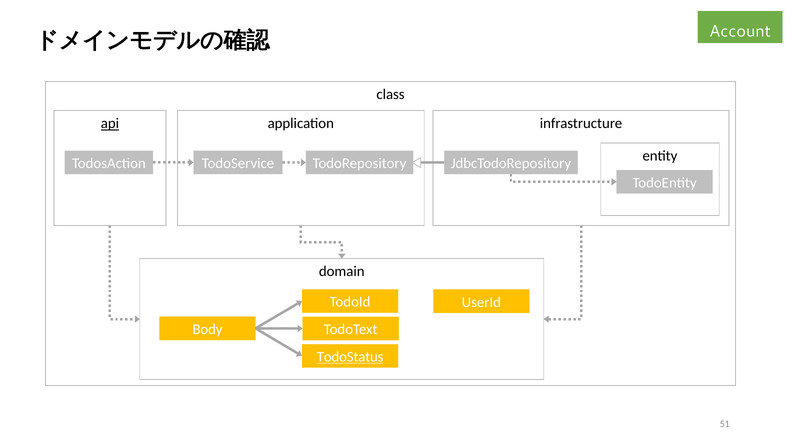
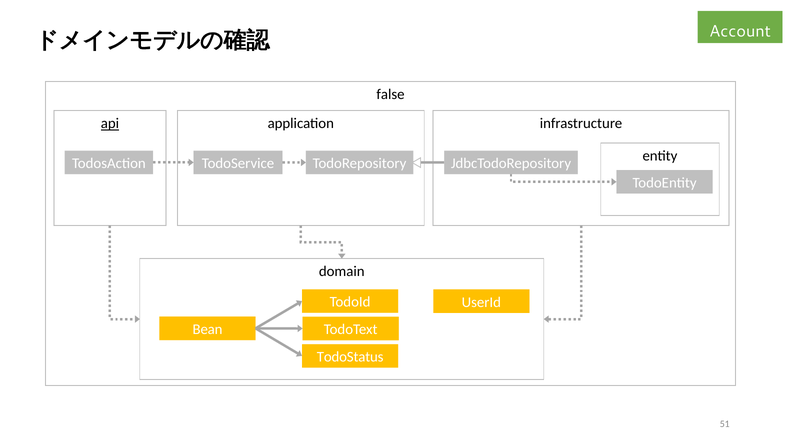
class: class -> false (391, 95)
Body: Body -> Bean (208, 330)
TodoStatus underline: present -> none (350, 357)
